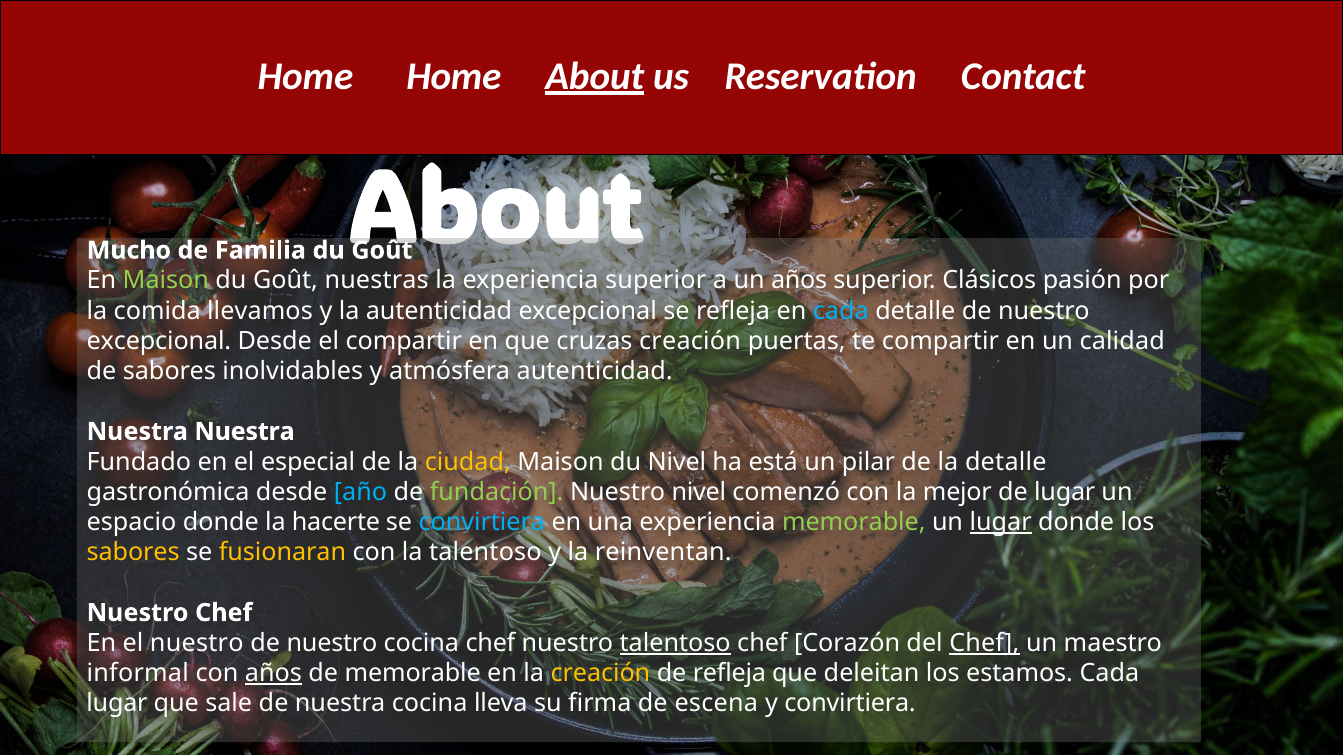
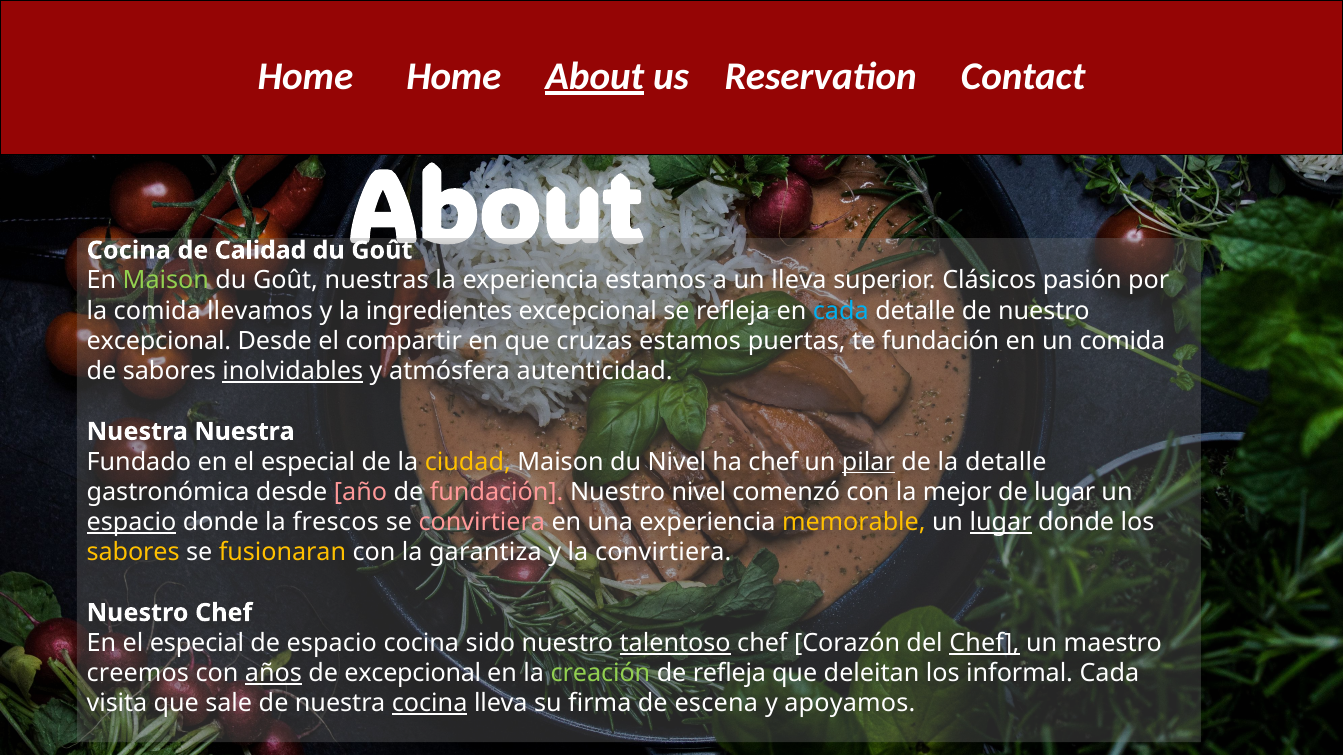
Mucho: Mucho -> Cocina (129, 250)
Familia: Familia -> Calidad (261, 250)
experiencia superior: superior -> estamos (656, 281)
un años: años -> lleva (799, 281)
la autenticidad: autenticidad -> ingredientes (439, 311)
cruzas creación: creación -> estamos (690, 341)
te compartir: compartir -> fundación (941, 341)
un calidad: calidad -> comida (1122, 341)
inolvidables underline: none -> present (293, 371)
ha está: está -> chef (773, 462)
pilar underline: none -> present (868, 462)
año colour: light blue -> pink (361, 492)
fundación colour: light green -> pink (497, 492)
espacio underline: none -> present (131, 522)
hacerte: hacerte -> frescos (336, 522)
convirtiera colour: light blue -> pink (482, 522)
memorable colour: light green -> yellow (854, 522)
la talentoso: talentoso -> garantiza (485, 553)
la reinventan: reinventan -> convirtiera (663, 553)
nuestro: nuestro -> especial (197, 643)
nuestro: nuestro -> espacio (332, 643)
cocina chef: chef -> sido (490, 643)
informal: informal -> creemos (138, 674)
de memorable: memorable -> excepcional (413, 674)
creación colour: yellow -> light green (600, 674)
estamos: estamos -> informal (1020, 674)
lugar: lugar -> visita (117, 704)
cocina underline: none -> present (430, 704)
y convirtiera: convirtiera -> apoyamos (850, 704)
